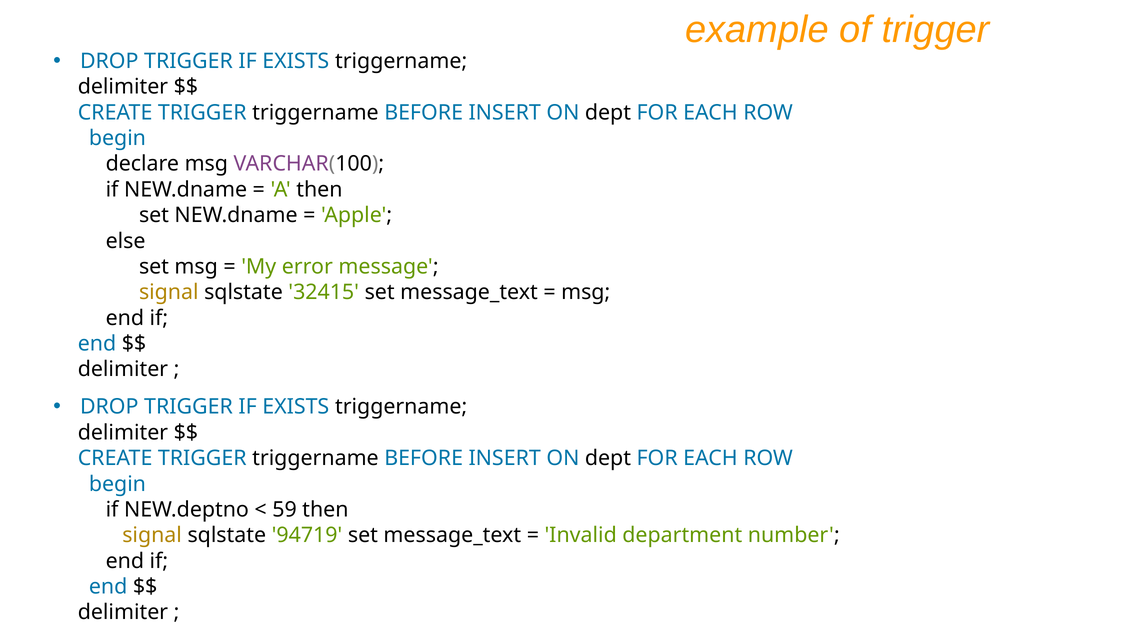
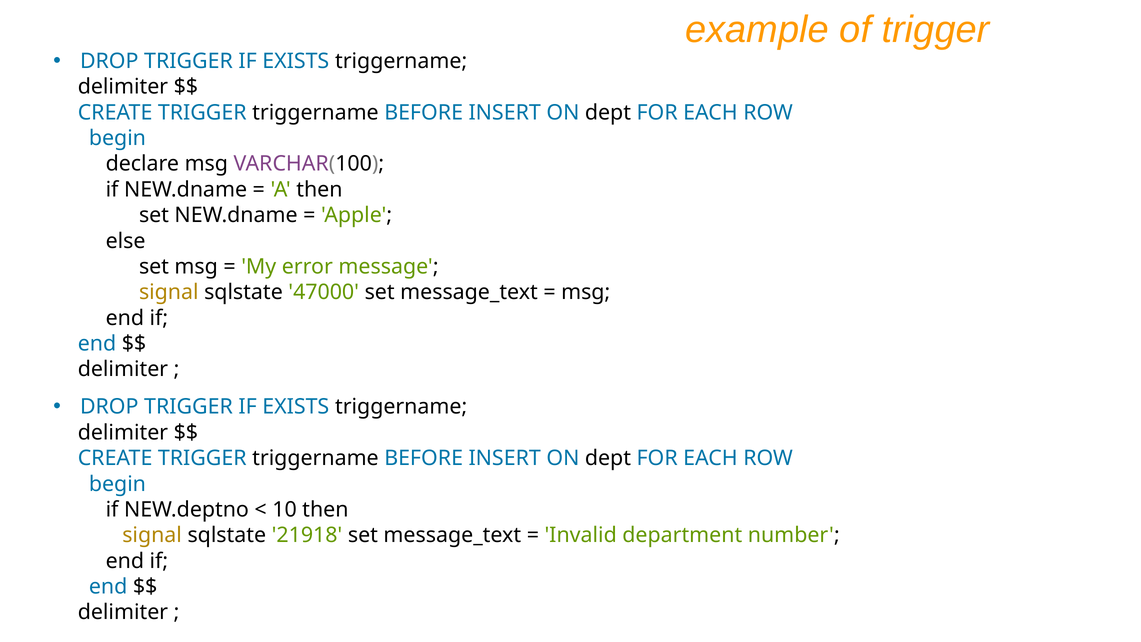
32415: 32415 -> 47000 (324, 292)
59: 59 -> 10 (285, 509)
94719: 94719 -> 21918 (307, 535)
